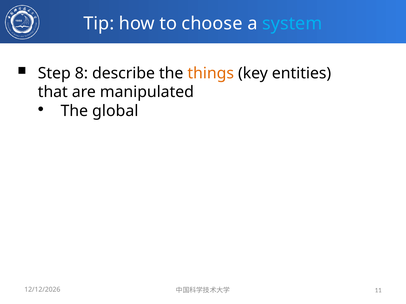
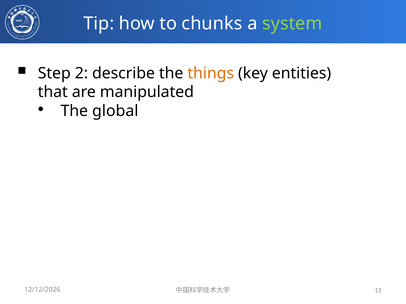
choose: choose -> chunks (212, 24)
system colour: light blue -> light green (292, 24)
8: 8 -> 2 (81, 73)
